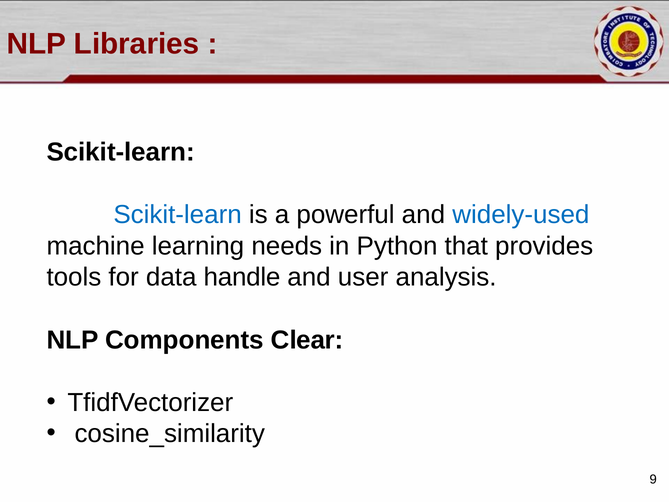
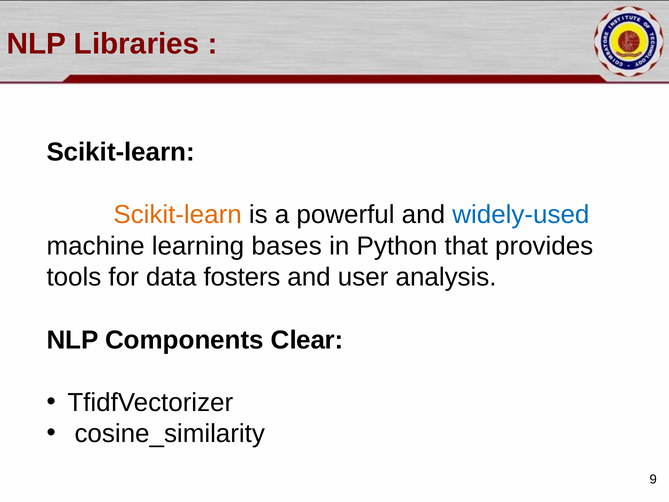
Scikit-learn colour: blue -> orange (178, 215)
needs: needs -> bases (287, 246)
handle: handle -> fosters (242, 277)
